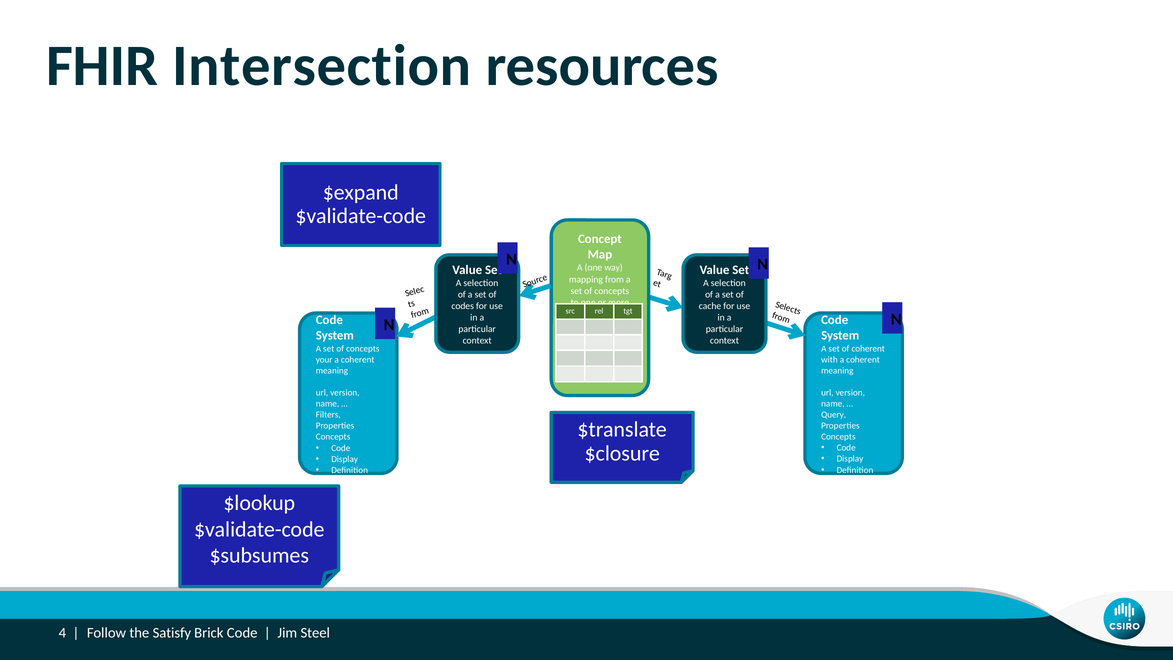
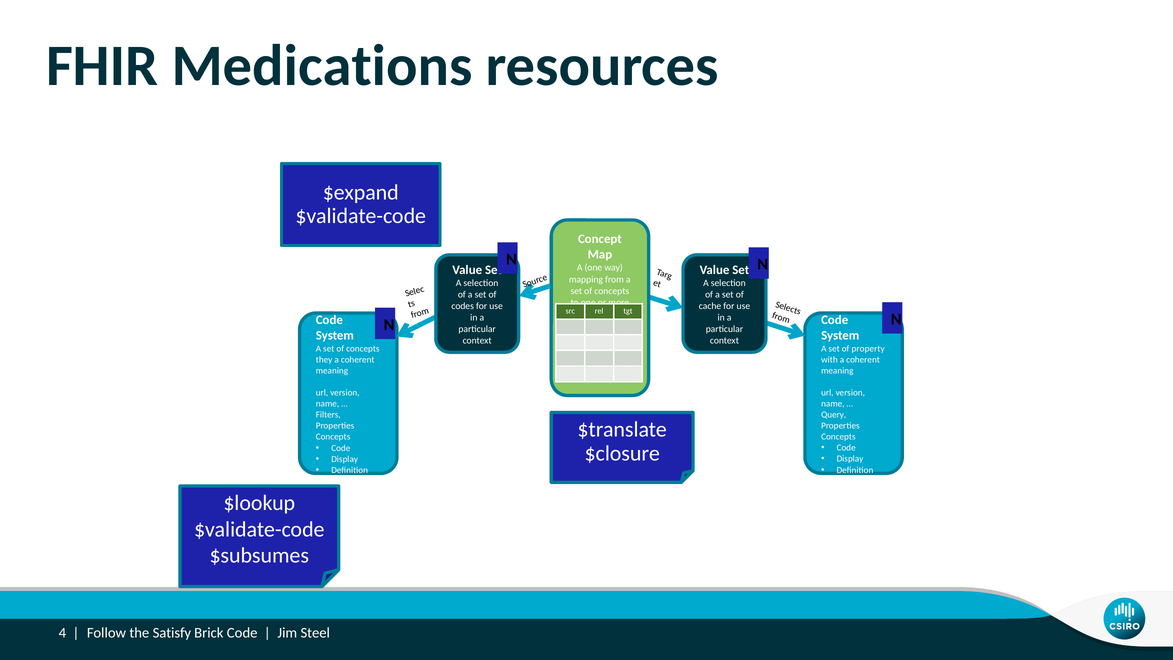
Intersection: Intersection -> Medications (322, 66)
of coherent: coherent -> property (868, 348)
your: your -> they (324, 360)
